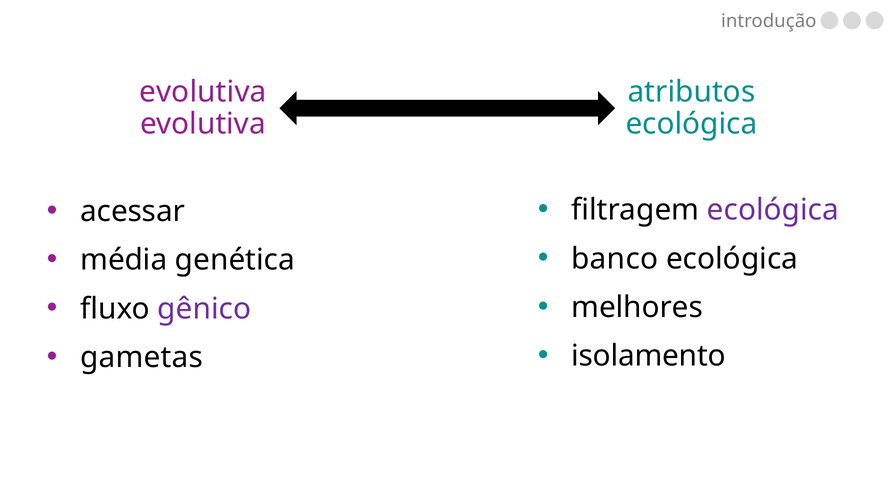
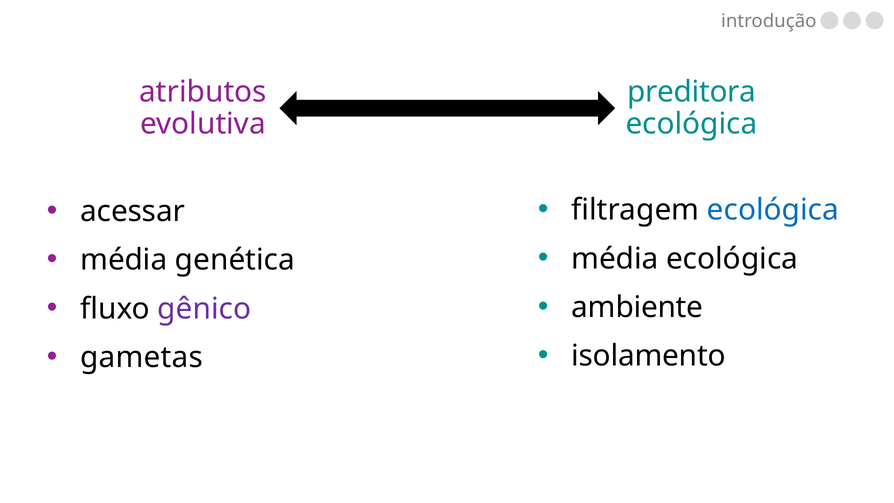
evolutiva: evolutiva -> atributos (203, 92)
atributos: atributos -> preditora (692, 92)
ecológica colour: purple -> blue (773, 210)
banco: banco -> média (615, 259)
melhores: melhores -> ambiente (637, 307)
